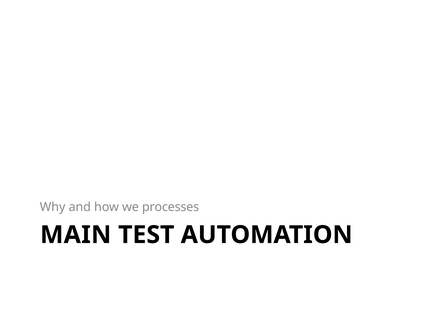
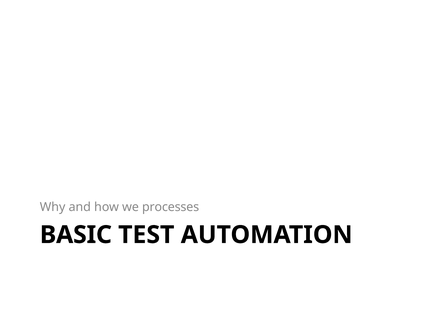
MAIN: MAIN -> BASIC (76, 234)
